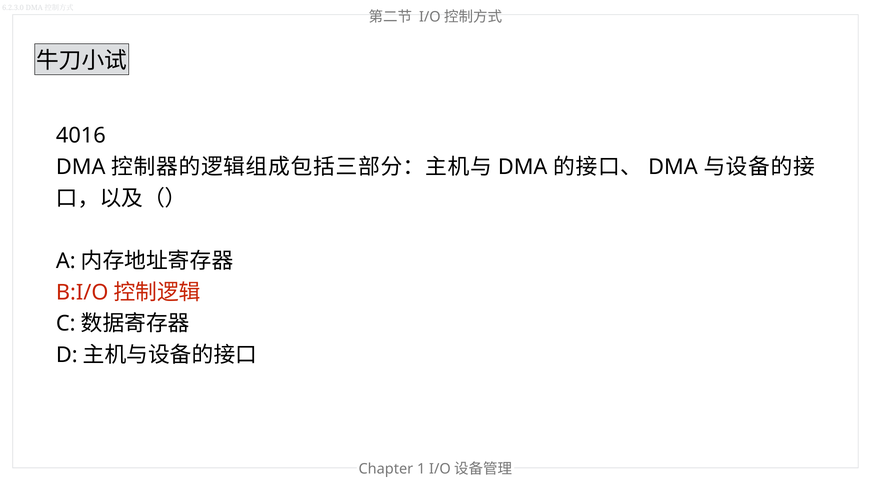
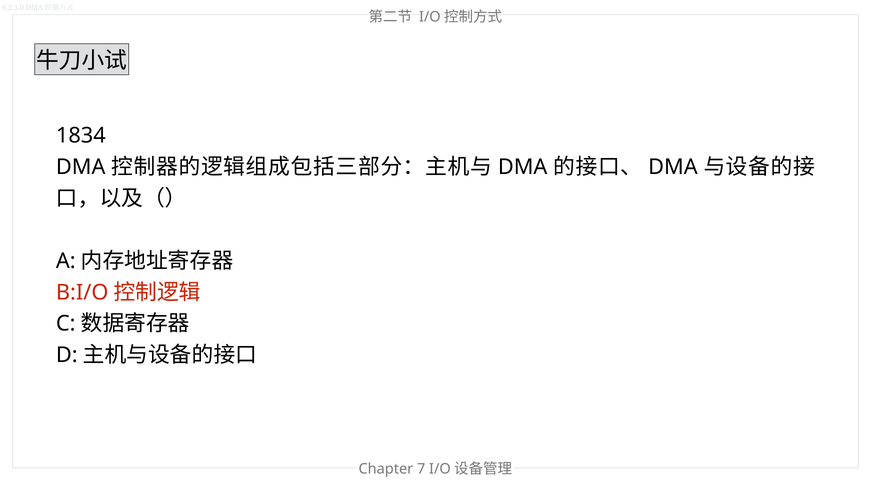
4016: 4016 -> 1834 (81, 136)
1: 1 -> 7 (421, 469)
